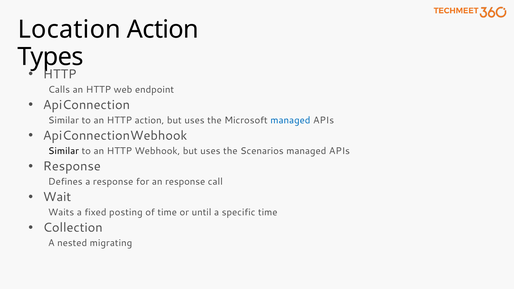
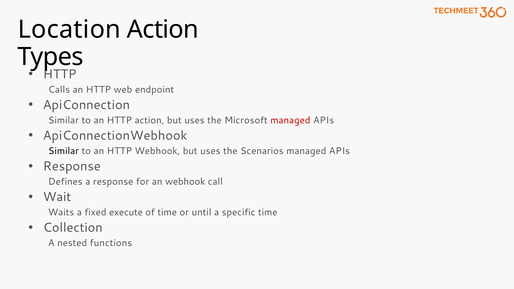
managed colour: blue -> red (290, 120)
an response: response -> webhook (185, 182)
posting: posting -> execute (126, 212)
migrating: migrating -> functions (111, 243)
